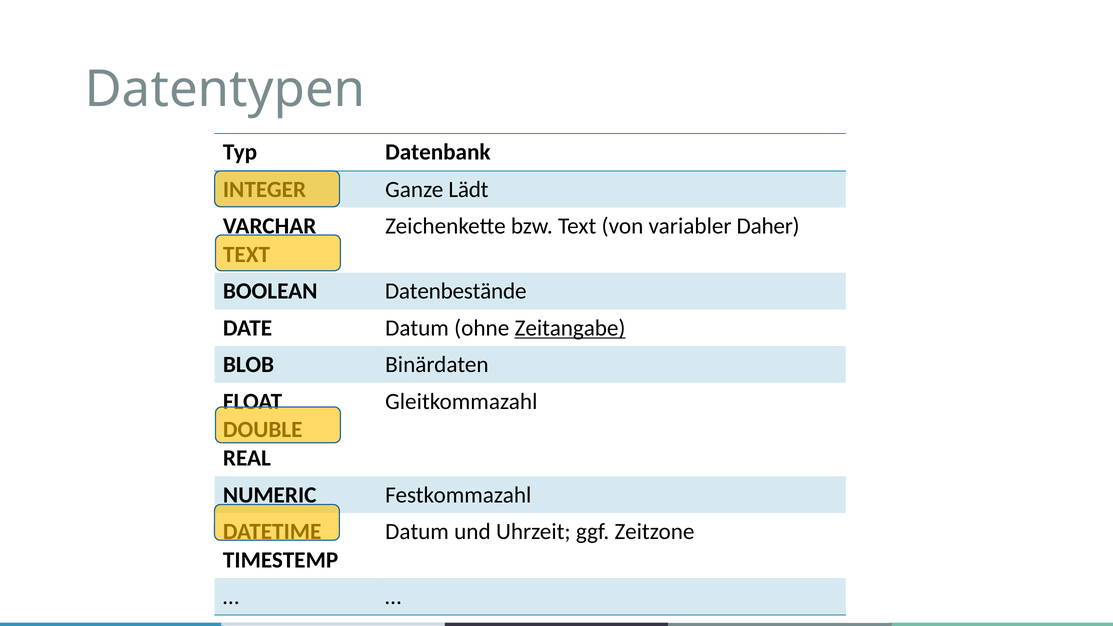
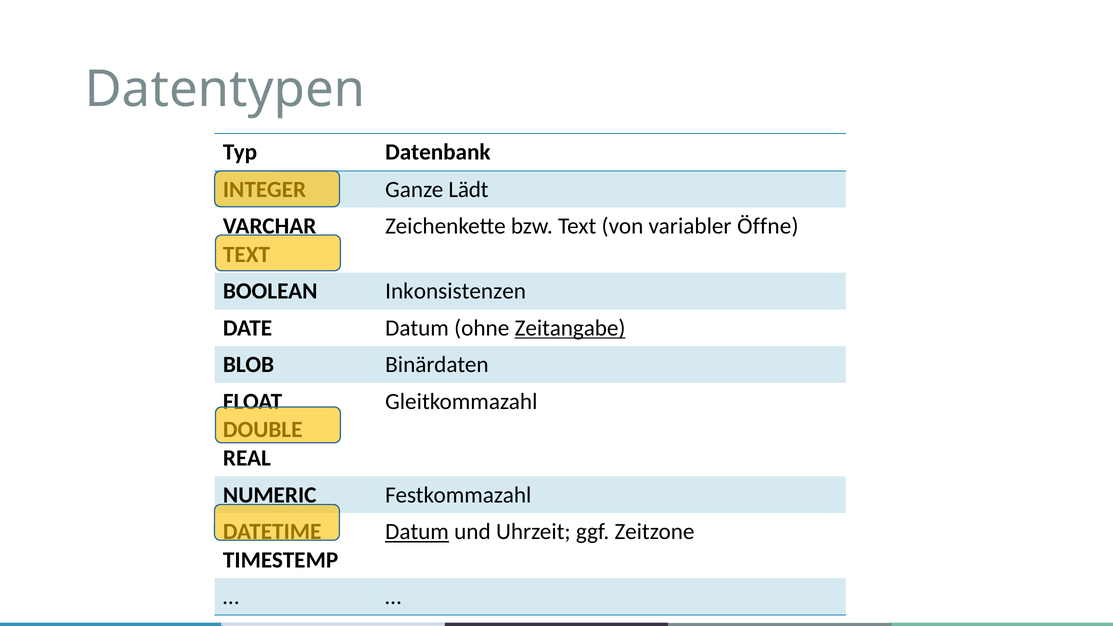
Daher: Daher -> Öffne (768, 226)
Datenbestände: Datenbestände -> Inkonsistenzen (456, 291)
Datum underline: none -> present (417, 532)
